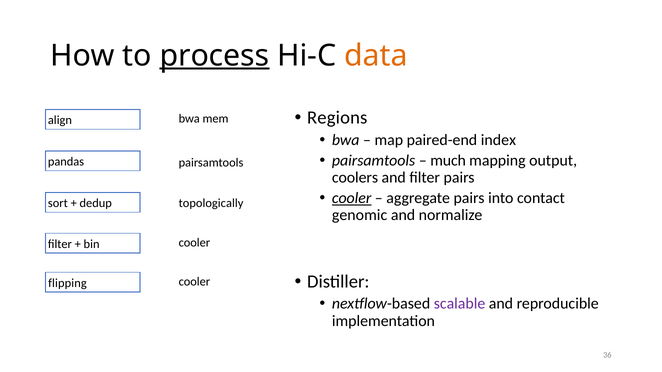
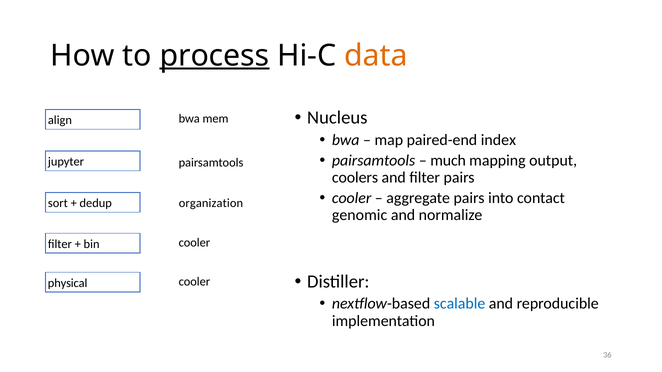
Regions: Regions -> Nucleus (337, 118)
pandas: pandas -> jupyter (66, 162)
cooler underline: present -> none (352, 198)
topologically: topologically -> organization (211, 203)
flipping: flipping -> physical (68, 283)
scalable colour: purple -> blue (460, 304)
